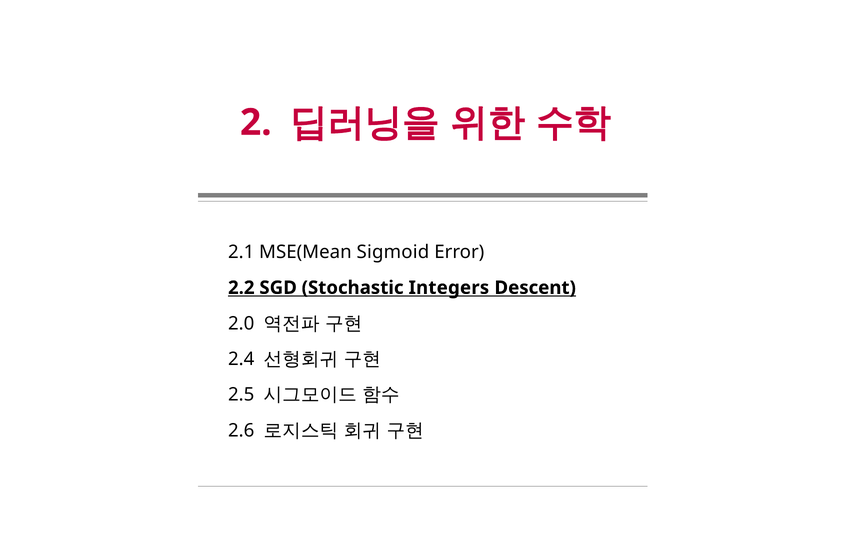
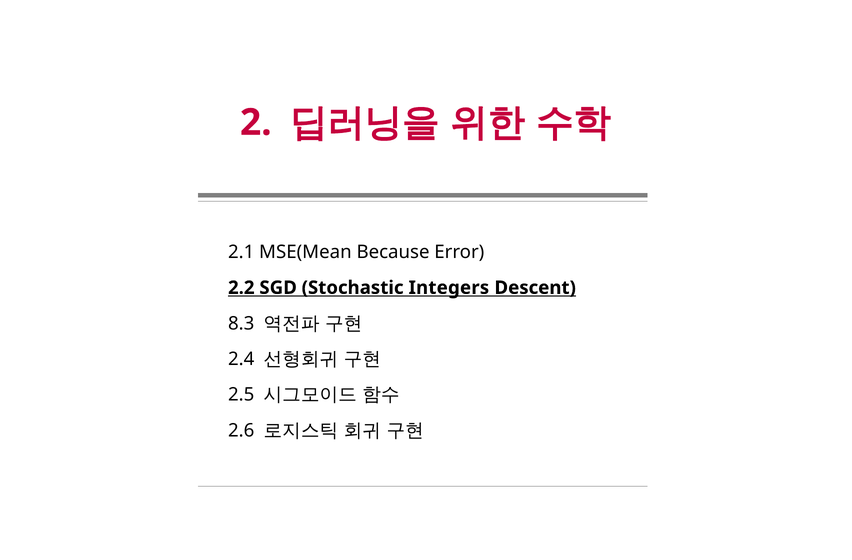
Sigmoid: Sigmoid -> Because (393, 252)
2.0: 2.0 -> 8.3 (241, 323)
